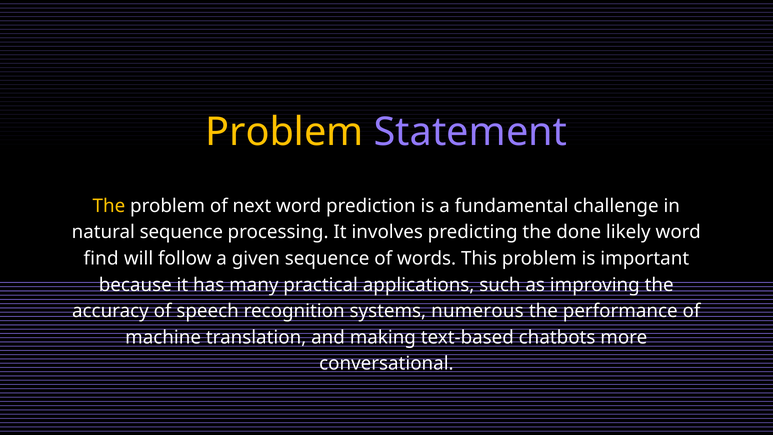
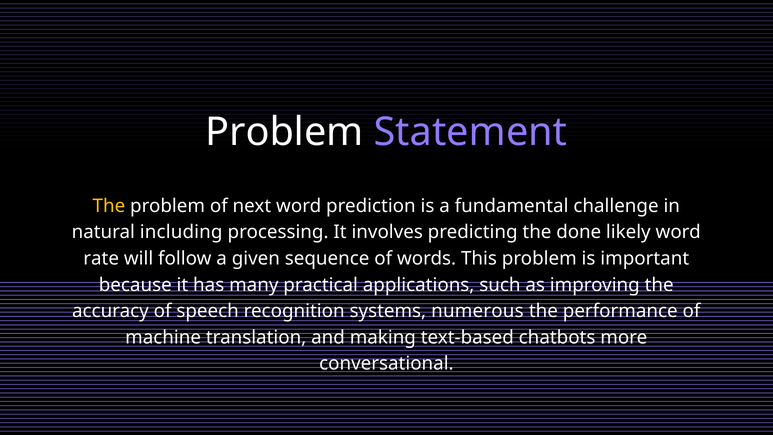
Problem colour: yellow -> white (284, 132)
natural sequence: sequence -> including (181, 232)
find: find -> rate (101, 258)
